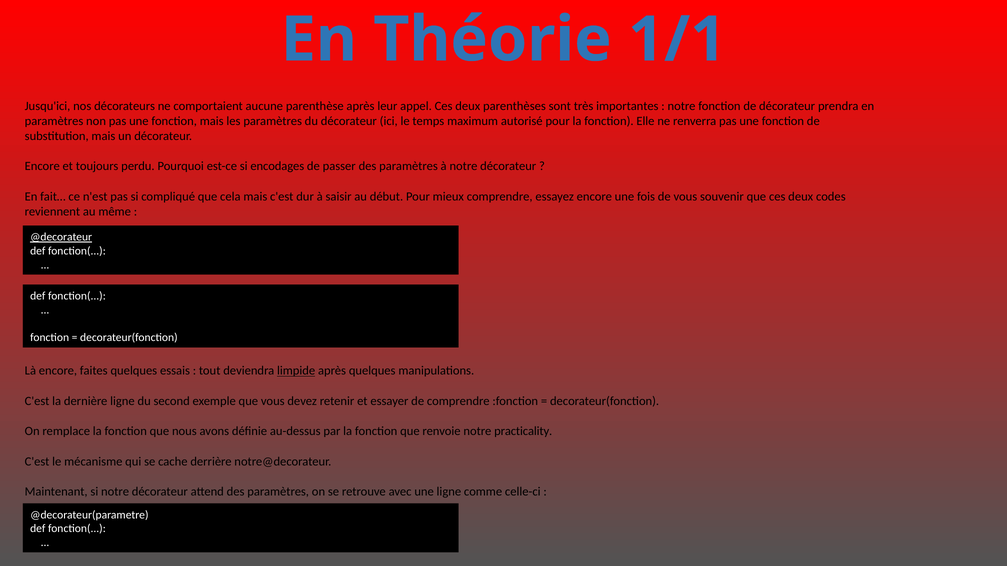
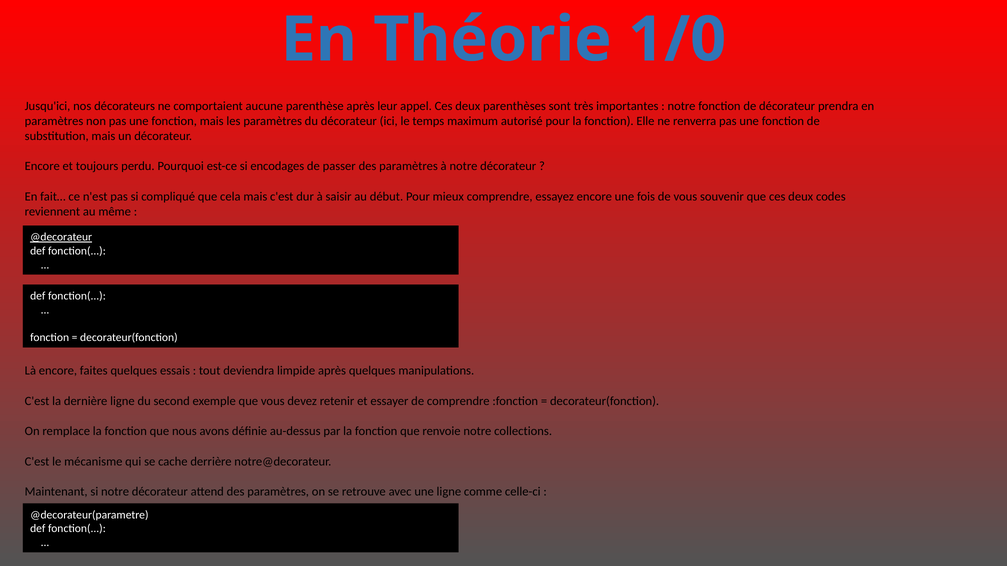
1/1: 1/1 -> 1/0 (677, 40)
limpide underline: present -> none (296, 371)
practicality: practicality -> collections (523, 432)
